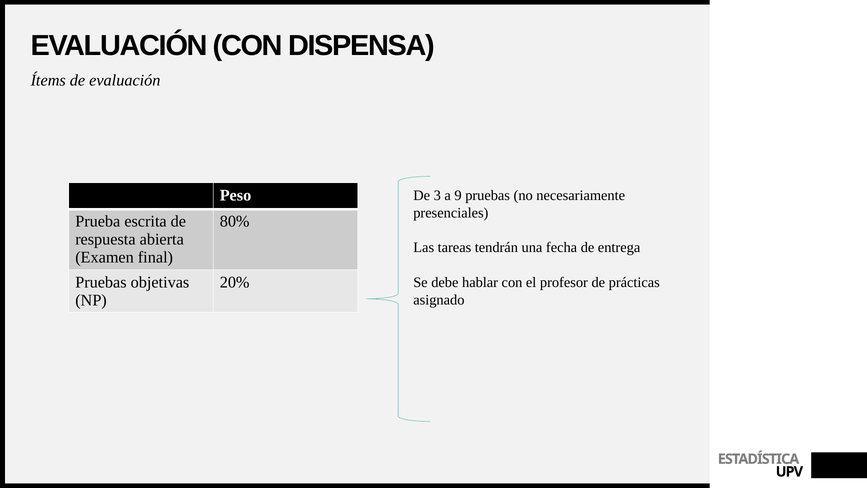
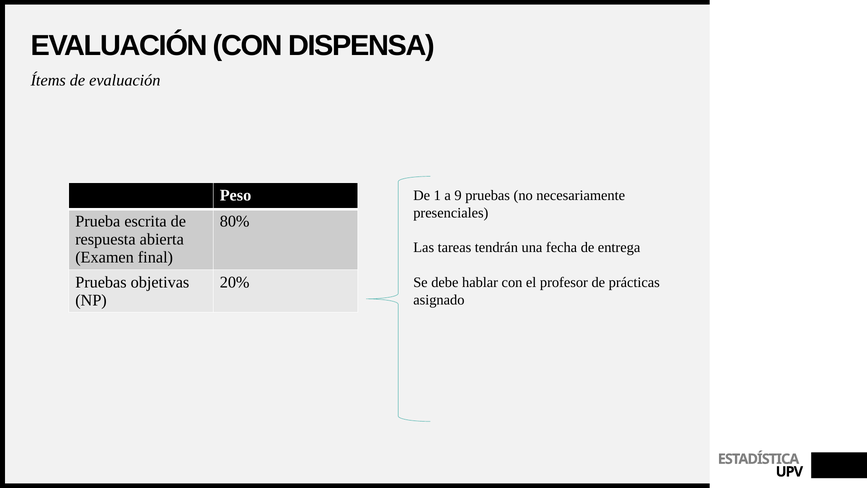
3: 3 -> 1 (437, 196)
